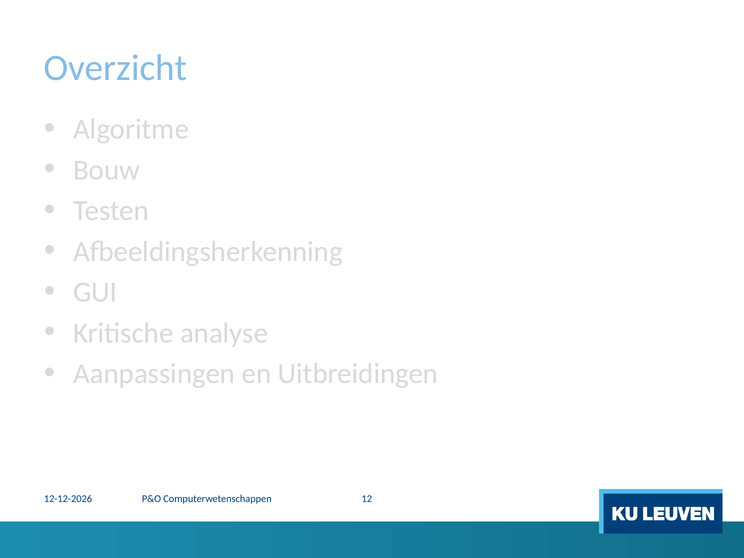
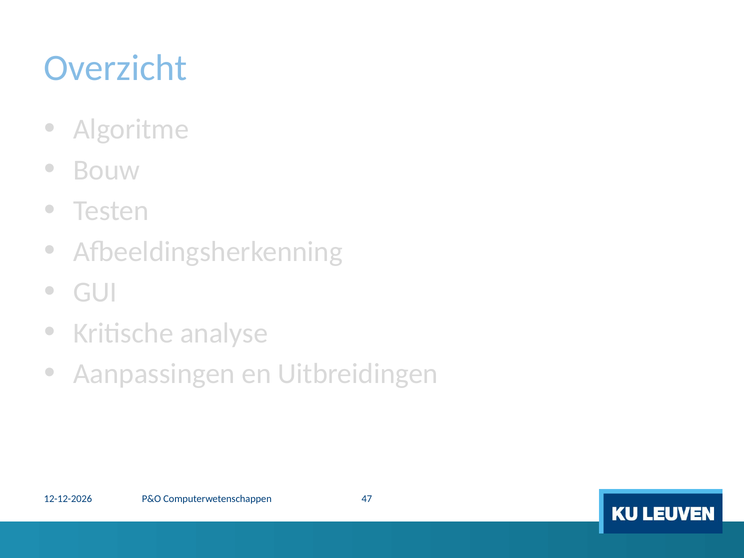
12: 12 -> 47 (367, 499)
